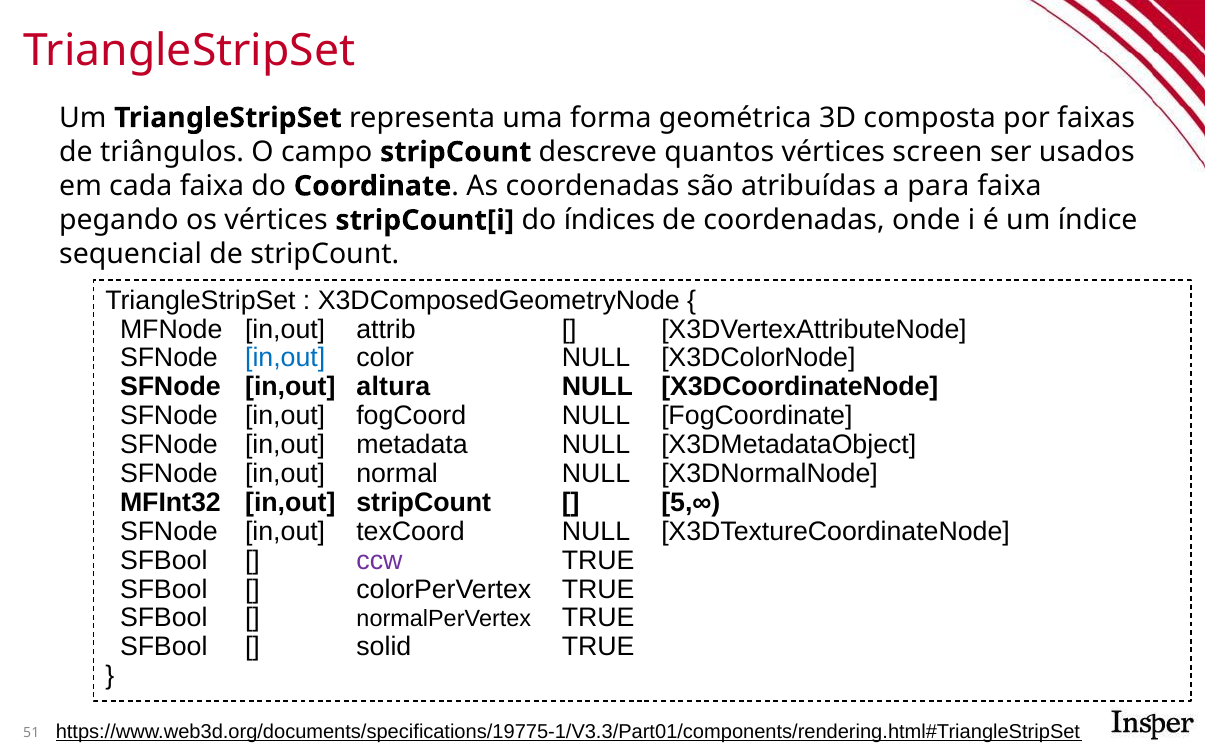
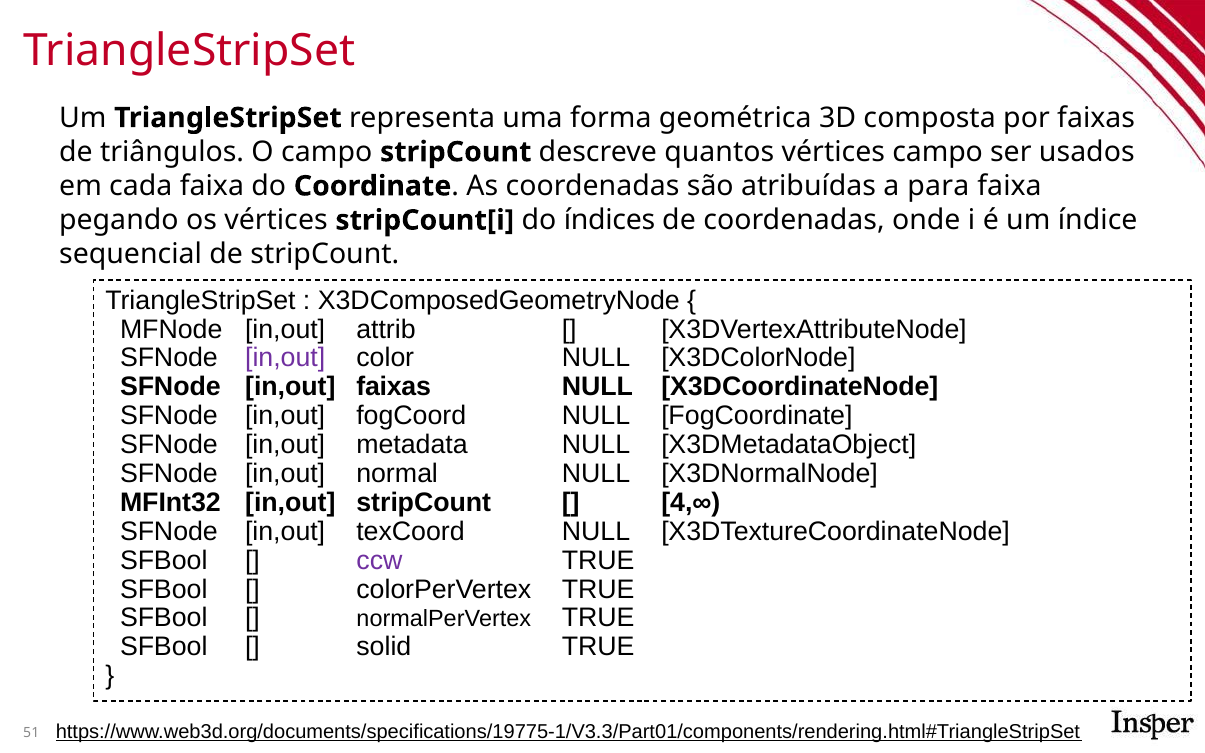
vértices screen: screen -> campo (938, 152)
in,out colour: blue -> purple (285, 358)
in,out altura: altura -> faixas (394, 387)
5,∞: 5,∞ -> 4,∞ (691, 503)
